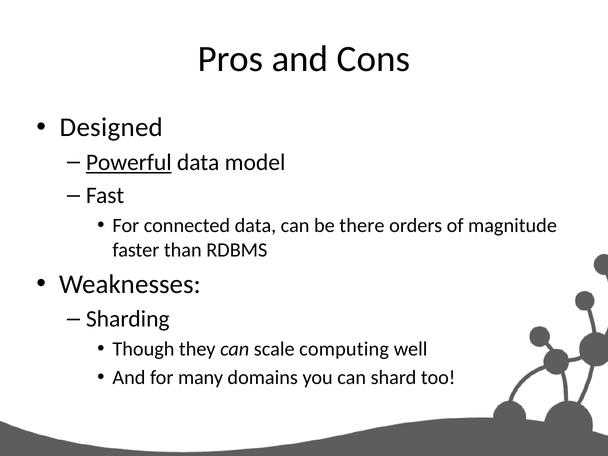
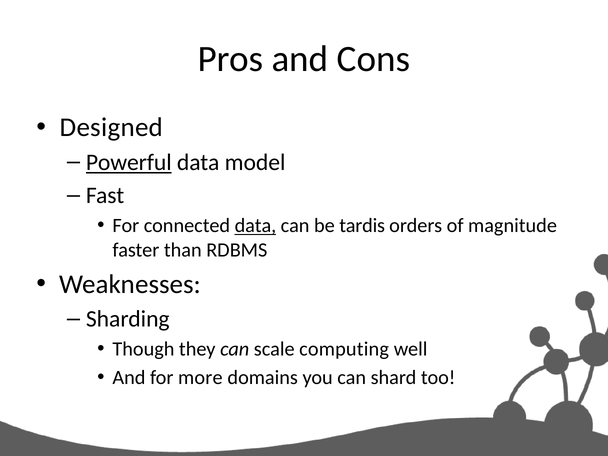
data underline: none -> present (255, 226)
there: there -> tardis (362, 226)
many: many -> more (200, 378)
